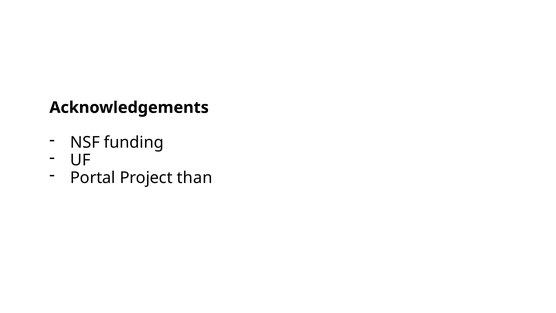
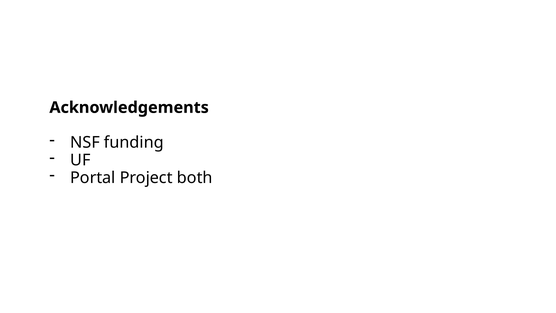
than: than -> both (195, 178)
